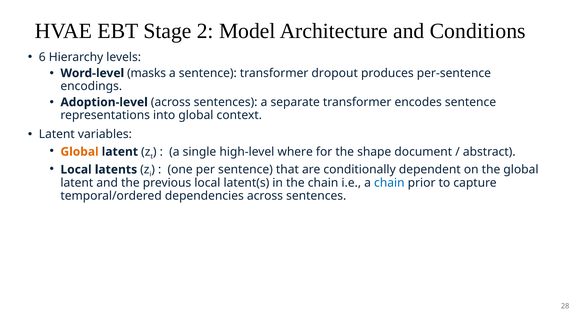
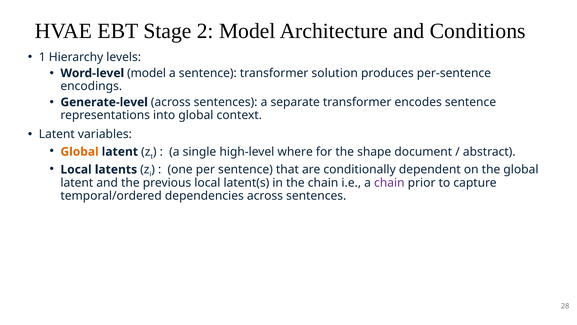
6: 6 -> 1 (42, 57)
Word-level masks: masks -> model (147, 73)
dropout: dropout -> solution (335, 73)
Adoption-level: Adoption-level -> Generate-level (104, 102)
chain colour: blue -> purple (389, 183)
